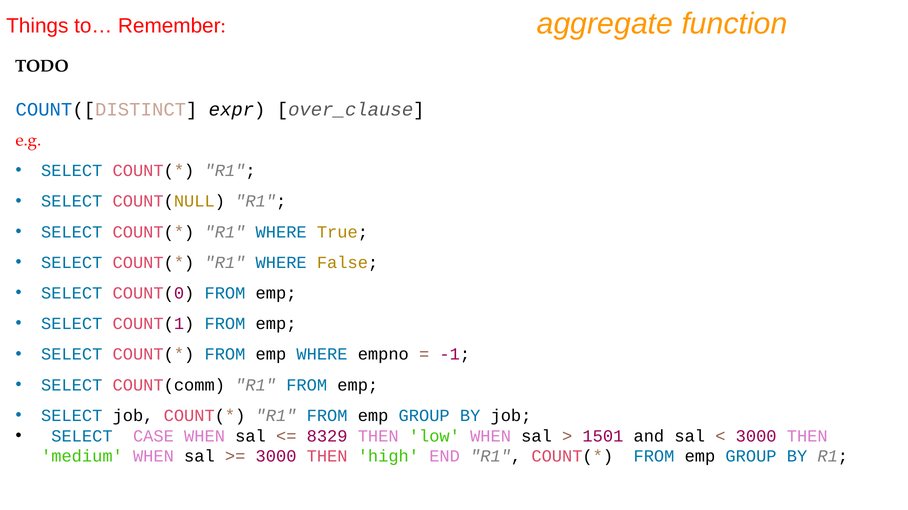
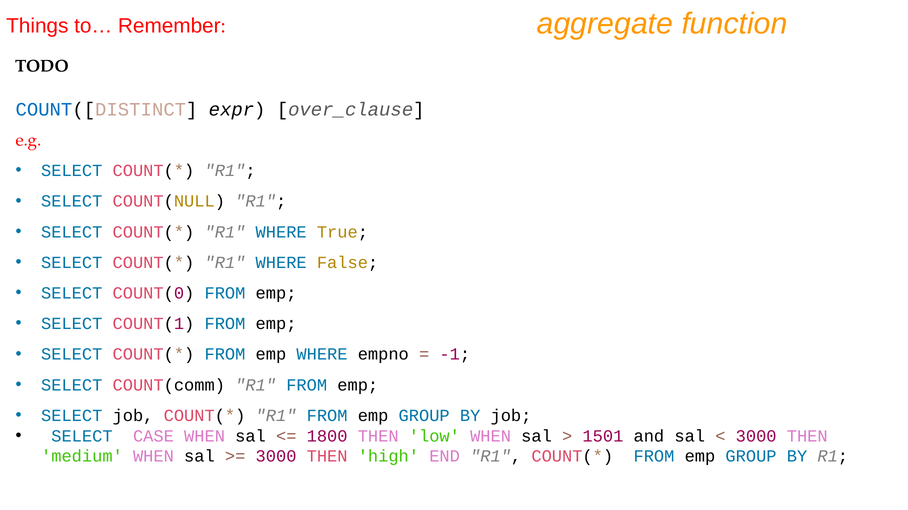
8329: 8329 -> 1800 (327, 437)
